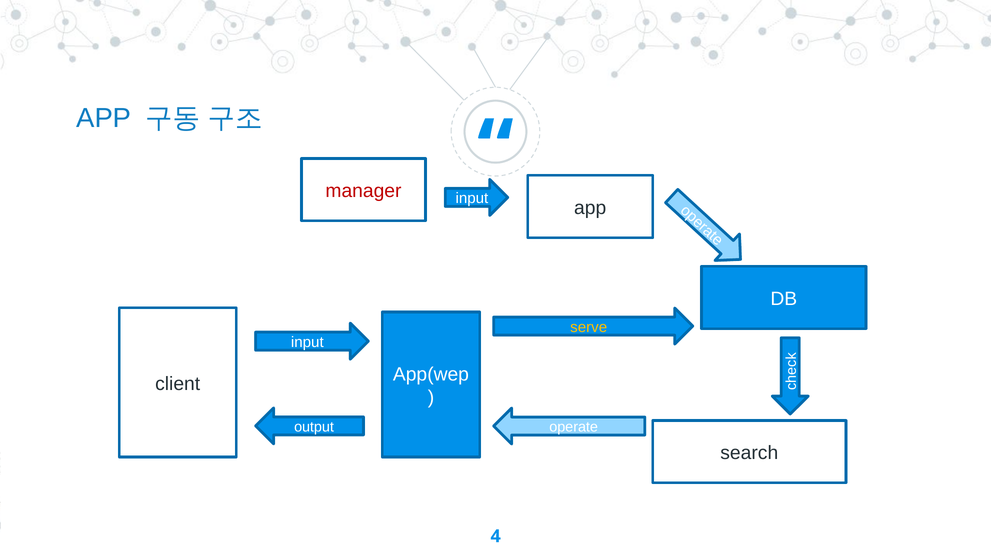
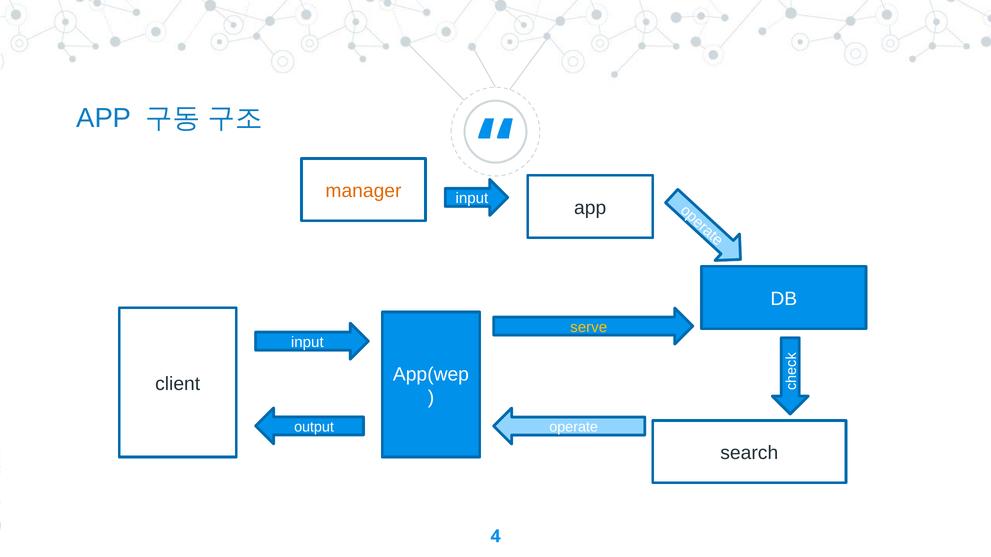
manager colour: red -> orange (363, 191)
